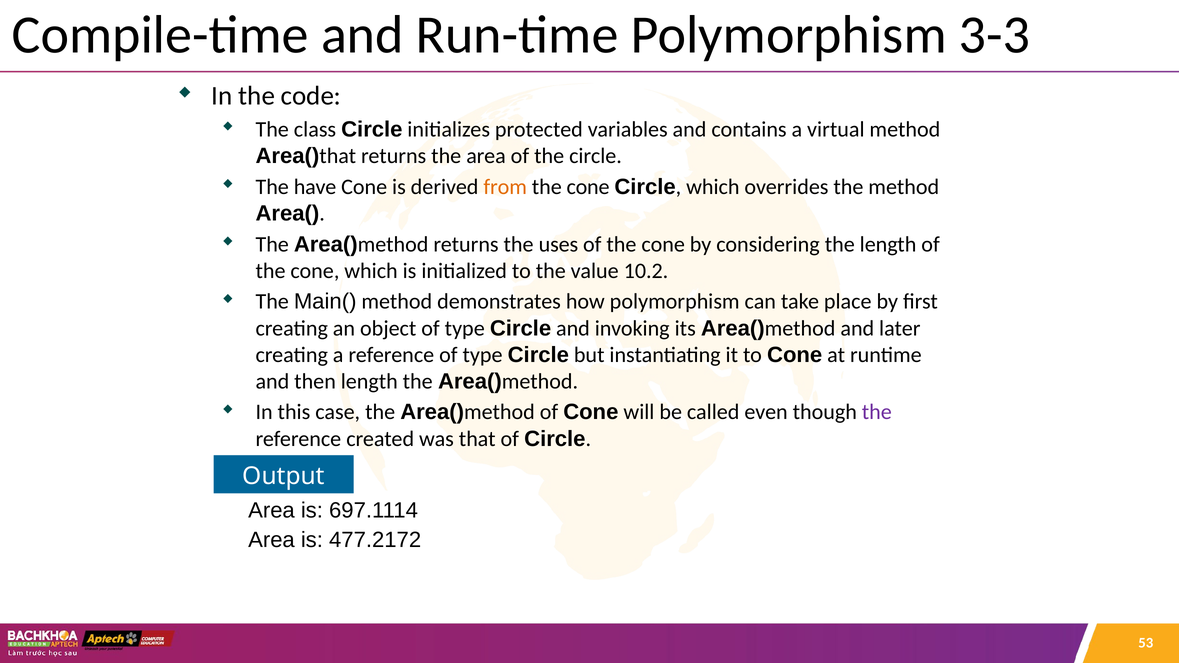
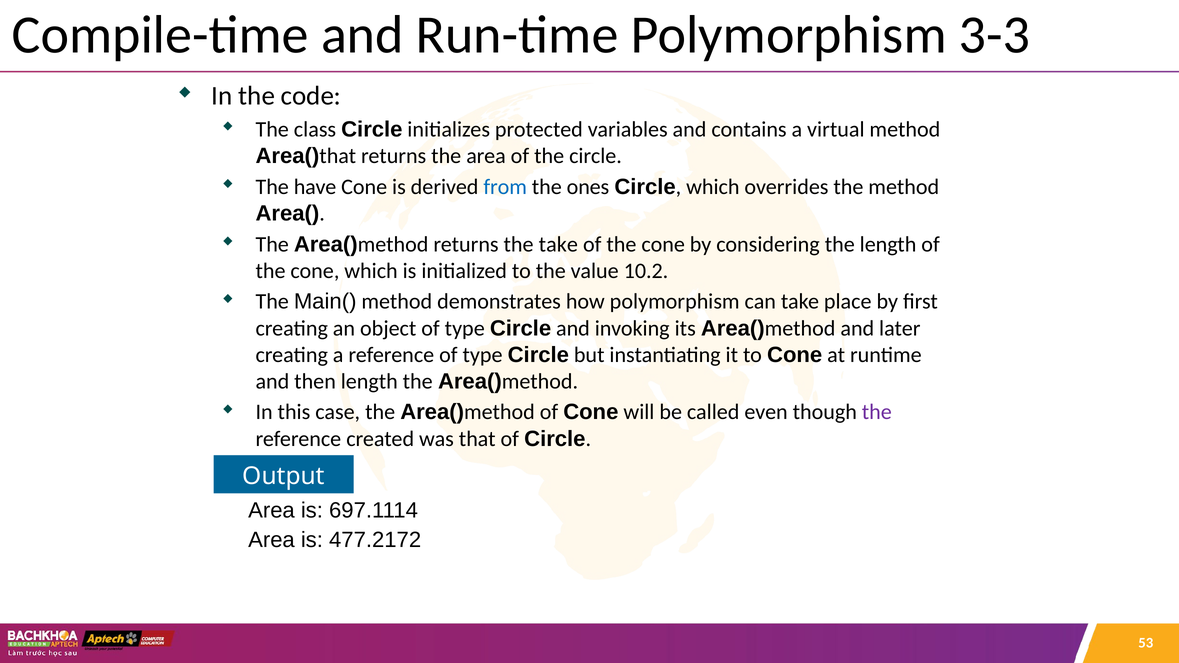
from colour: orange -> blue (505, 187)
cone: cone -> ones (588, 187)
the uses: uses -> take (558, 244)
